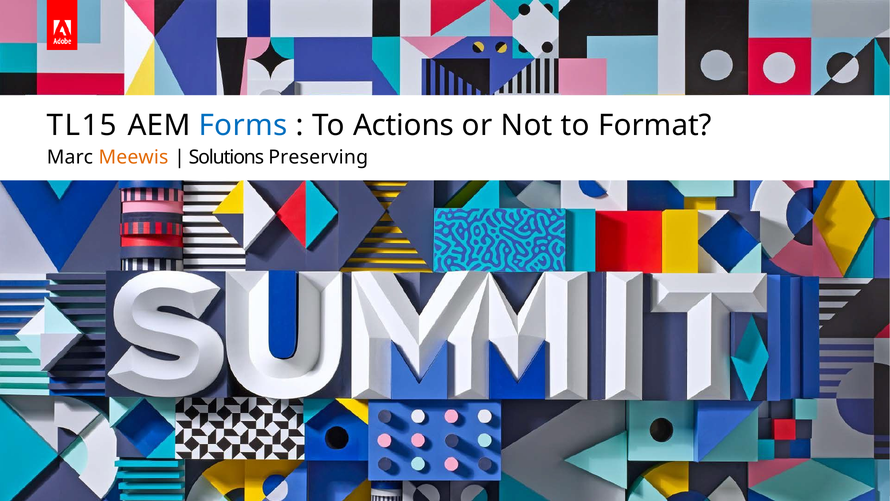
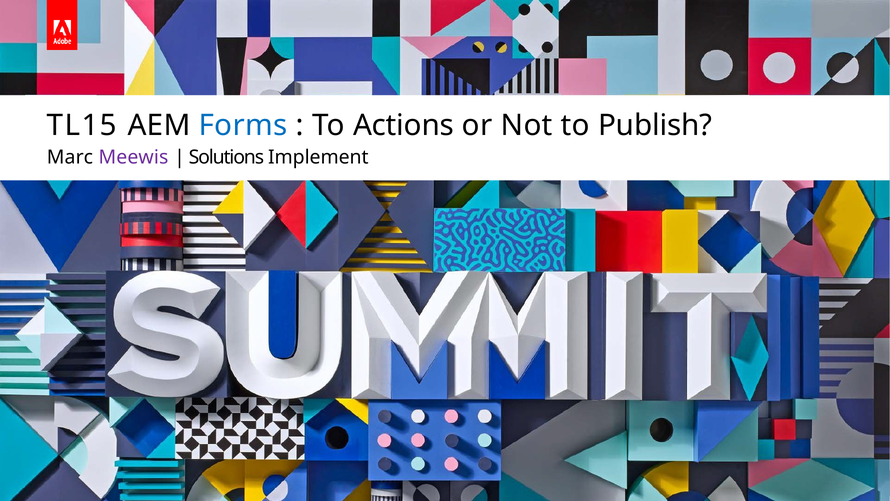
Format: Format -> Publish (655, 125)
Meewis colour: orange -> purple (133, 157)
Preserving: Preserving -> Implement (318, 157)
